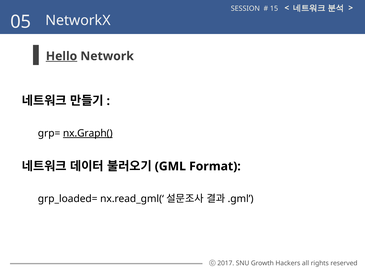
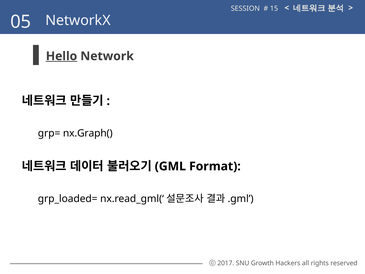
nx.Graph( underline: present -> none (88, 133)
